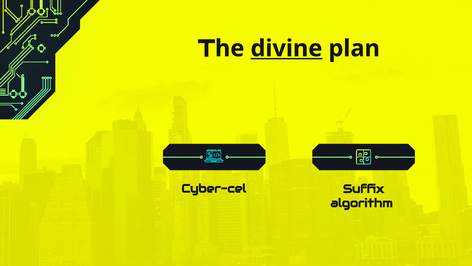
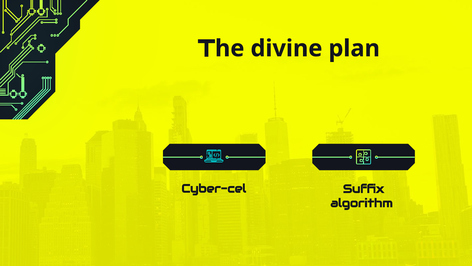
divine underline: present -> none (286, 48)
